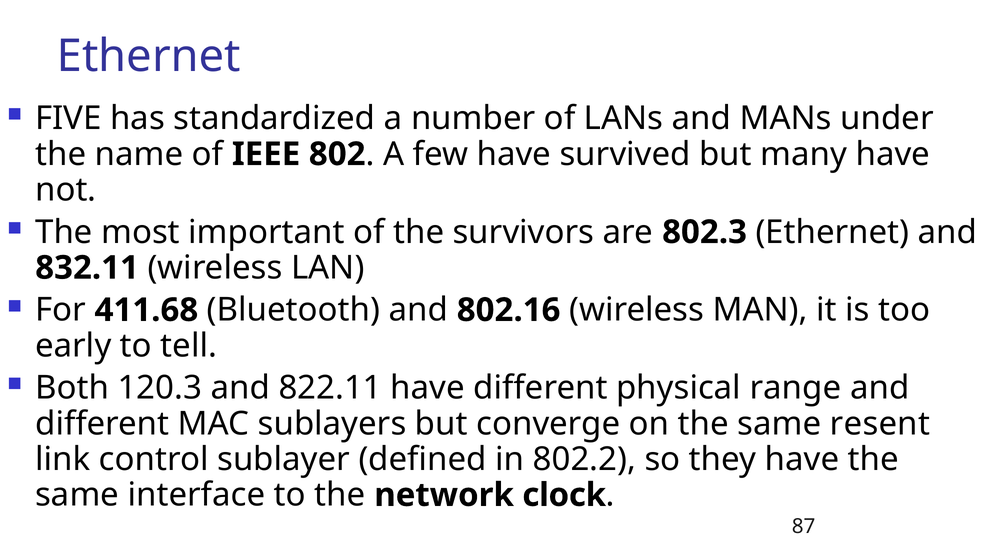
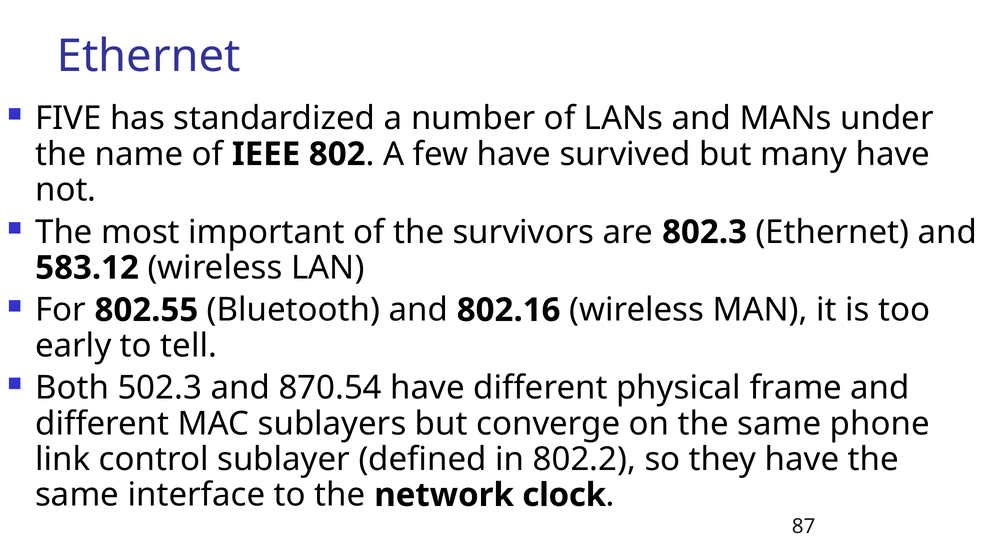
832.11: 832.11 -> 583.12 (87, 268)
411.68: 411.68 -> 802.55 (146, 310)
120.3: 120.3 -> 502.3 (160, 388)
822.11: 822.11 -> 870.54 (330, 388)
range: range -> frame (796, 388)
resent: resent -> phone (880, 424)
